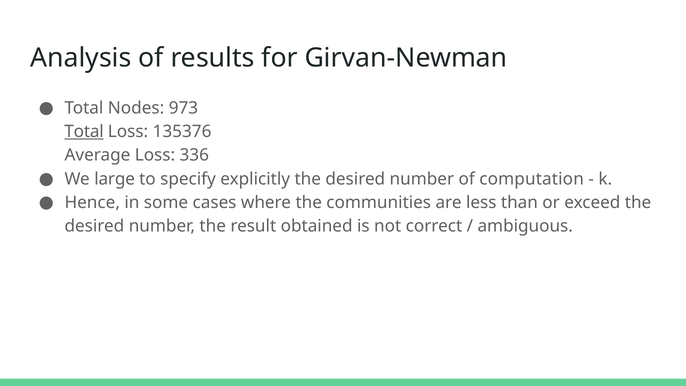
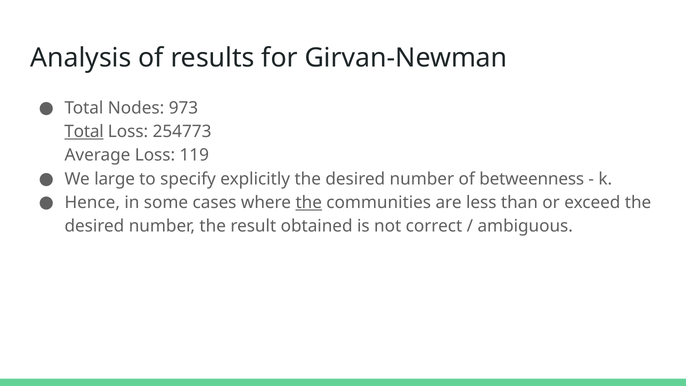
135376: 135376 -> 254773 (182, 132)
336: 336 -> 119 (194, 155)
computation: computation -> betweenness (532, 179)
the underline: none -> present (309, 203)
